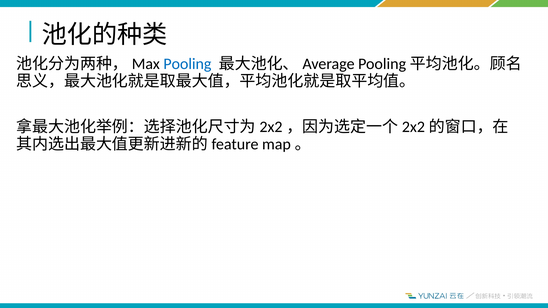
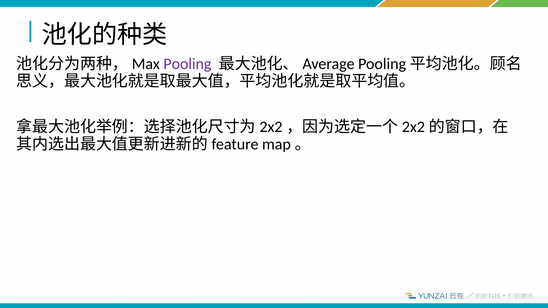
Pooling colour: blue -> purple (187, 64)
